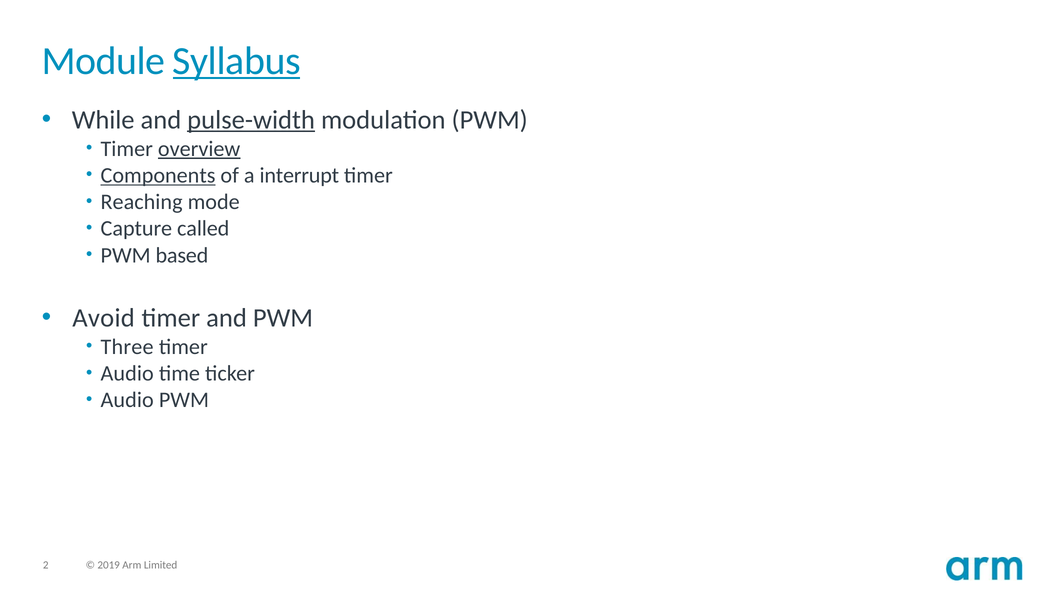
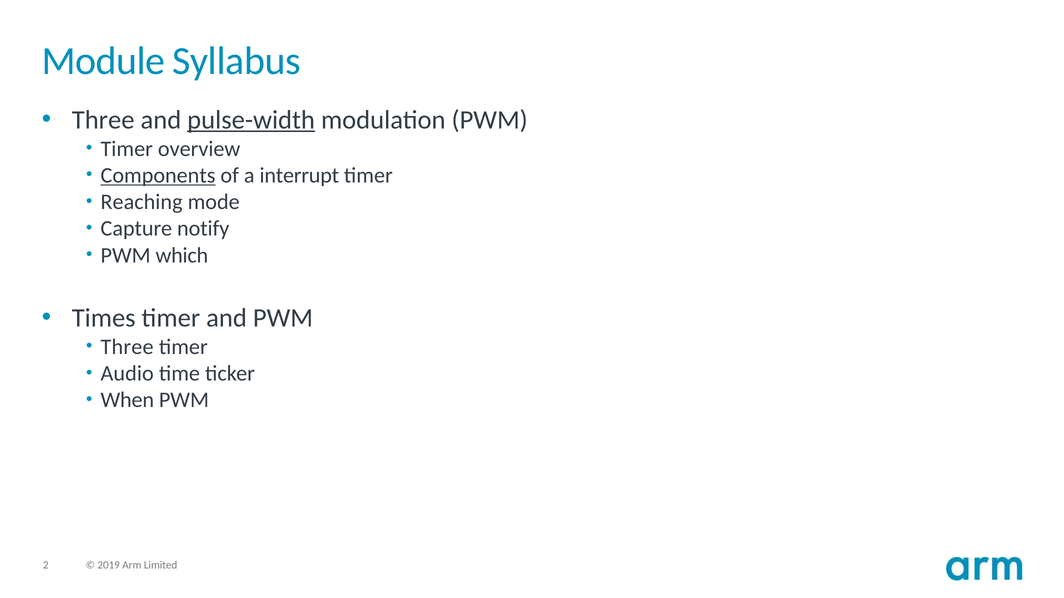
Syllabus underline: present -> none (237, 61)
While: While -> Three (103, 120)
overview underline: present -> none (199, 149)
called: called -> notify (203, 229)
based: based -> which (182, 255)
Avoid: Avoid -> Times (104, 318)
Audio: Audio -> When (127, 400)
